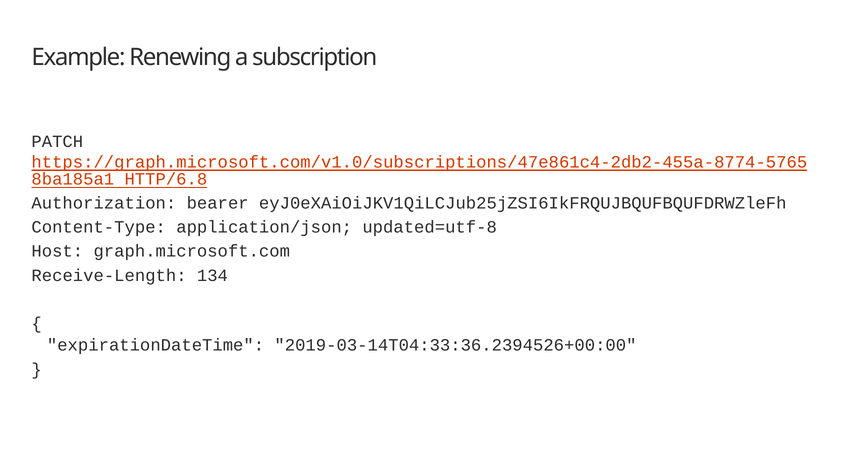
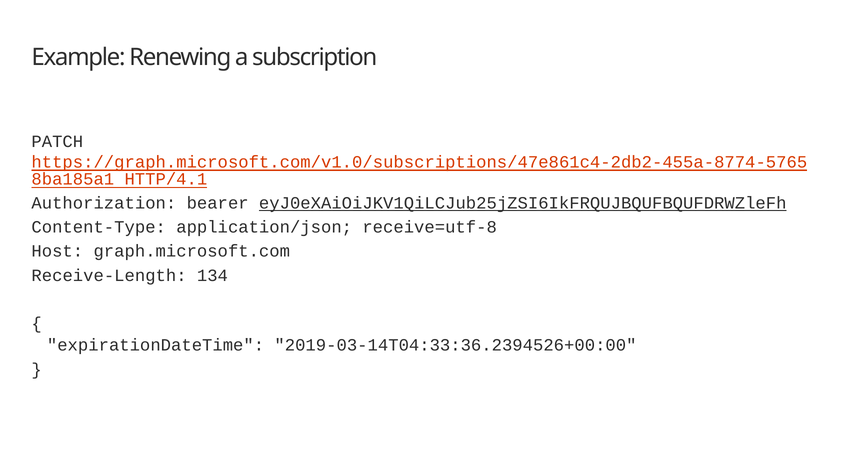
HTTP/6.8: HTTP/6.8 -> HTTP/4.1 (166, 179)
eyJ0eXAiOiJKV1QiLCJub25jZSI6IkFRQUJBQUFBQUFDRWZleFh underline: none -> present (523, 203)
updated=utf-8: updated=utf-8 -> receive=utf-8 (430, 228)
